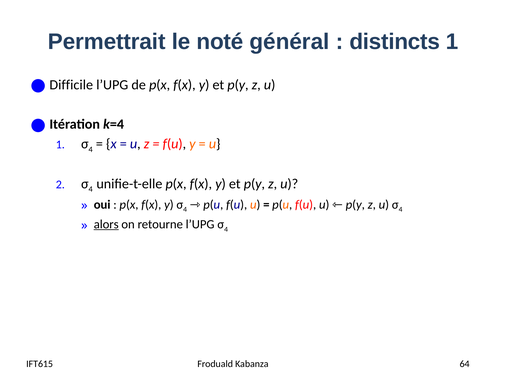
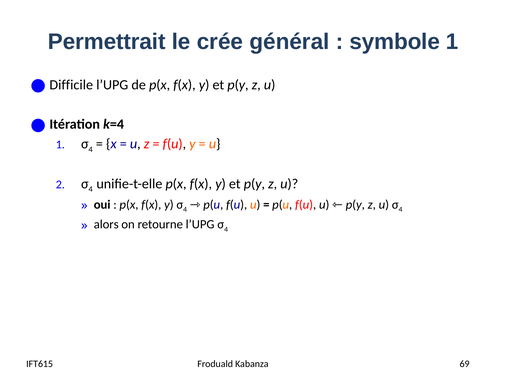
noté: noté -> crée (220, 42)
distincts: distincts -> symbole (395, 42)
alors underline: present -> none (106, 224)
64: 64 -> 69 (465, 364)
